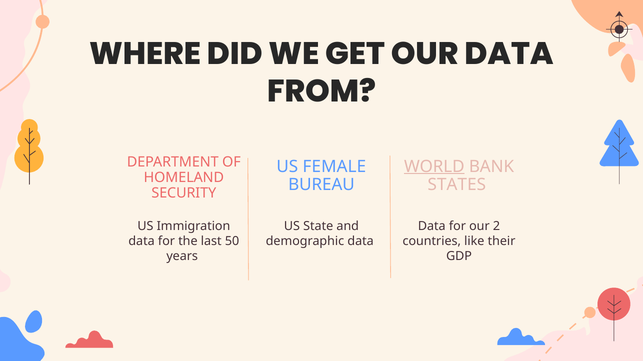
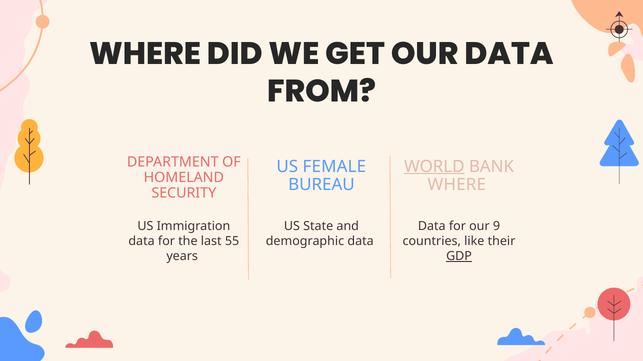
STATES: STATES -> WHERE (457, 185)
2: 2 -> 9 (496, 227)
50: 50 -> 55 (232, 242)
GDP underline: none -> present (459, 257)
